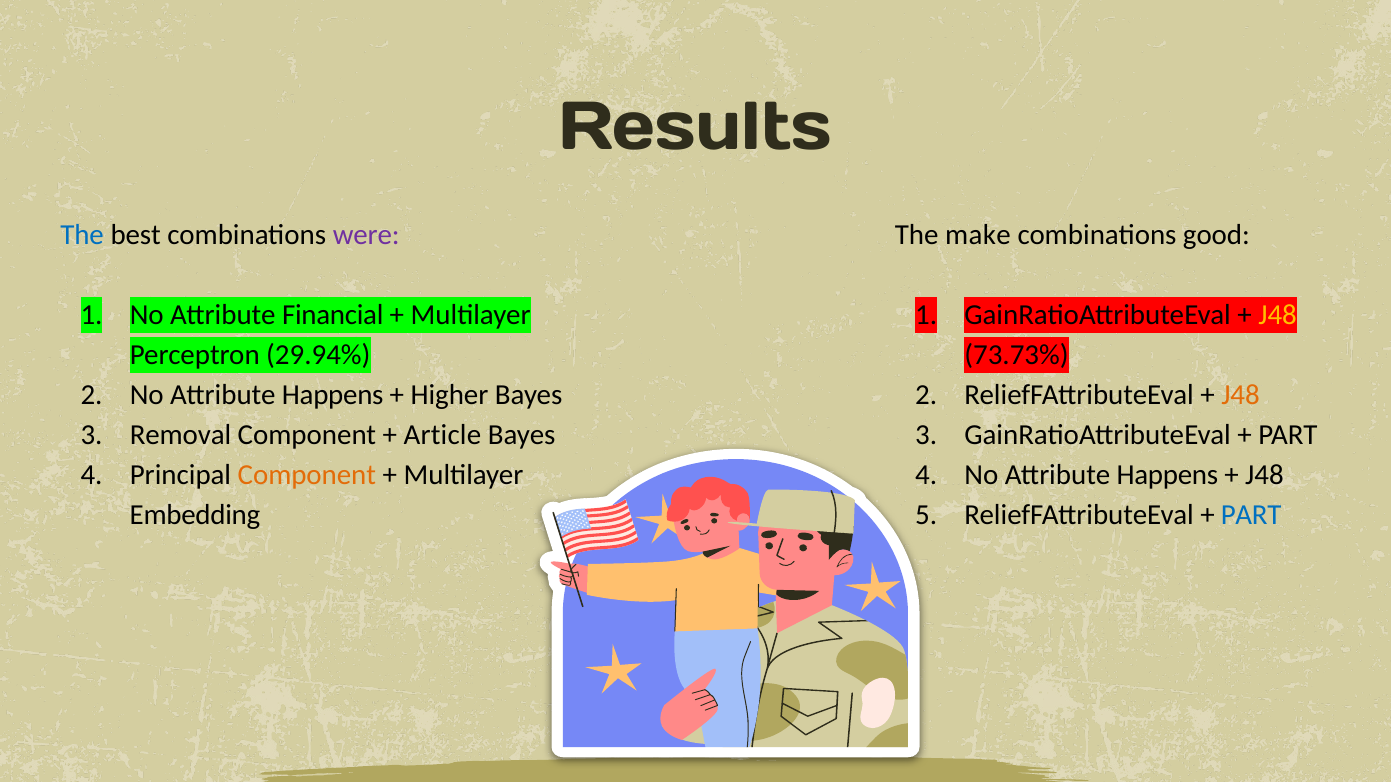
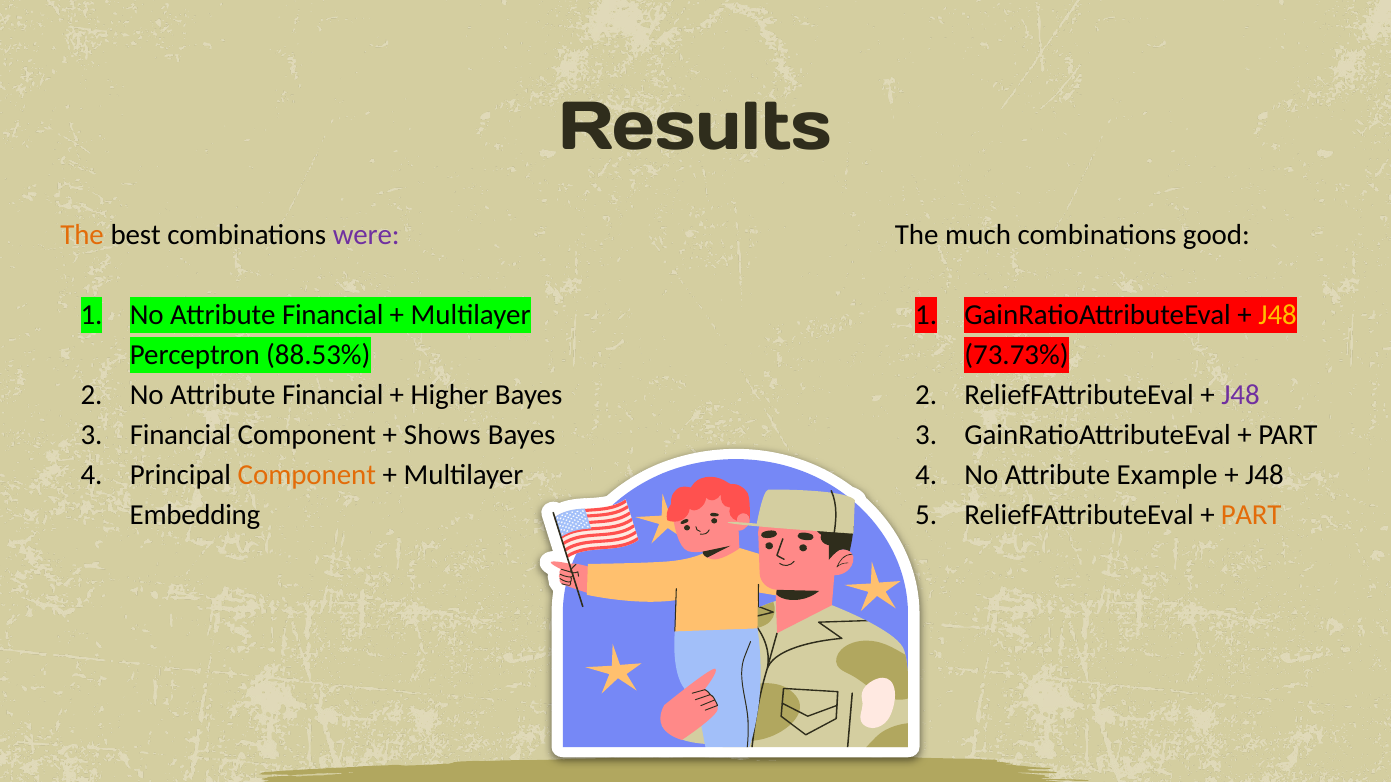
The colour: blue -> orange (82, 236)
make: make -> much (978, 236)
29.94%: 29.94% -> 88.53% (318, 355)
Happens: Happens -> Financial (333, 395)
J48 colour: orange -> purple (1241, 395)
Removal: Removal -> Financial (181, 435)
Article: Article -> Shows (442, 435)
Happens: Happens -> Example (1167, 475)
PART colour: blue -> orange (1251, 515)
